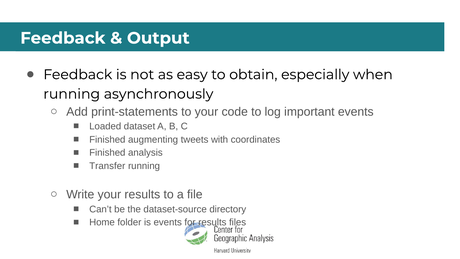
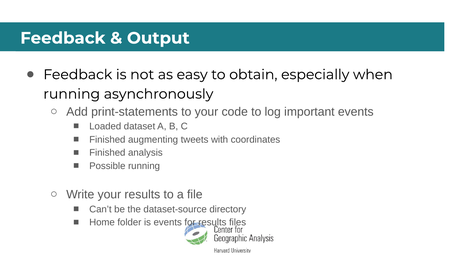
Transfer: Transfer -> Possible (107, 166)
